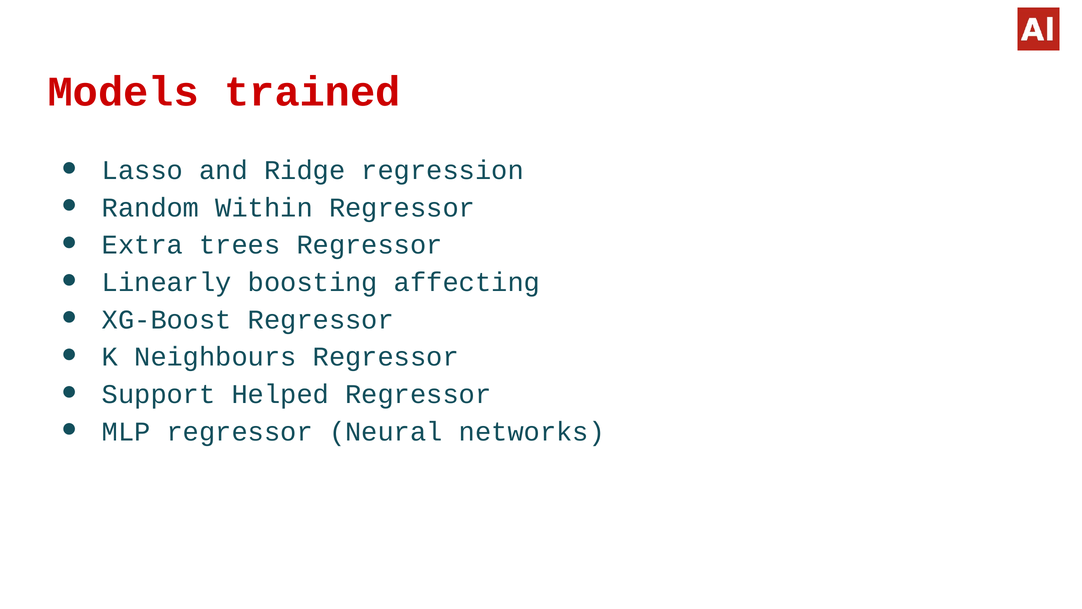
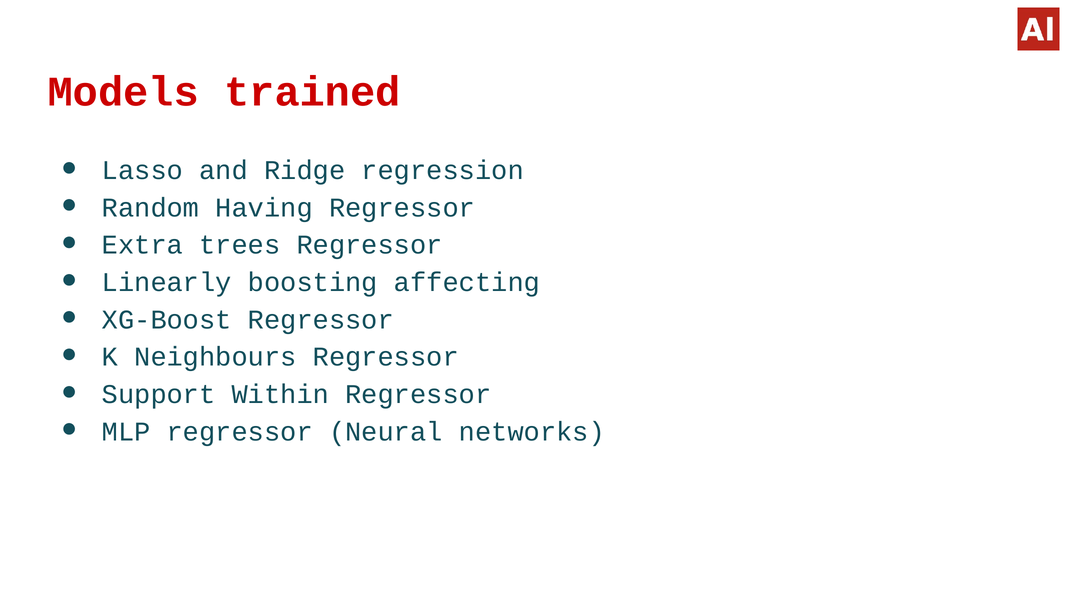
Within: Within -> Having (264, 207)
Helped: Helped -> Within (280, 394)
